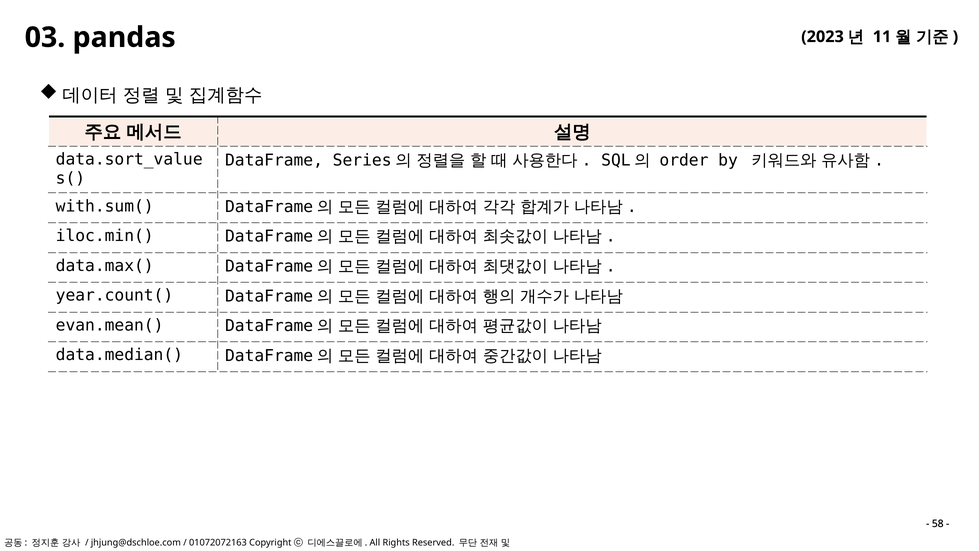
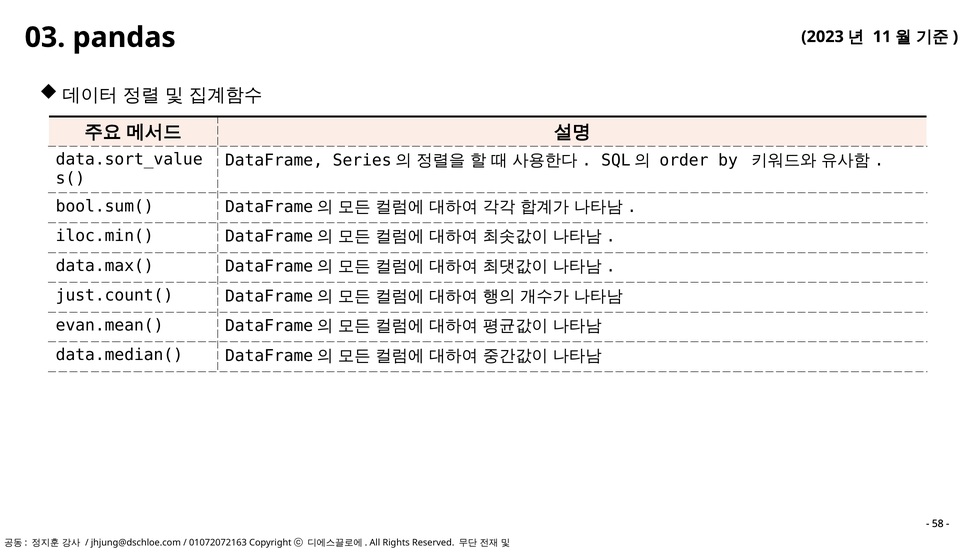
with.sum(: with.sum( -> bool.sum( (105, 206)
year.count(: year.count( -> just.count( (114, 295)
